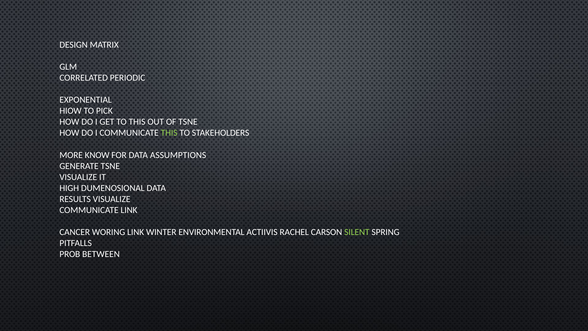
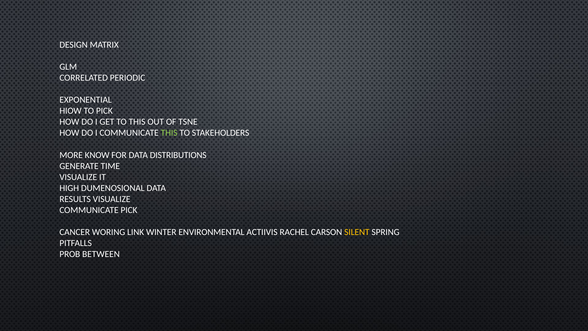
ASSUMPTIONS: ASSUMPTIONS -> DISTRIBUTIONS (178, 155)
GENERATE TSNE: TSNE -> TIME (110, 166)
COMMUNICATE LINK: LINK -> PICK (129, 210)
SILENT colour: light green -> yellow (357, 232)
